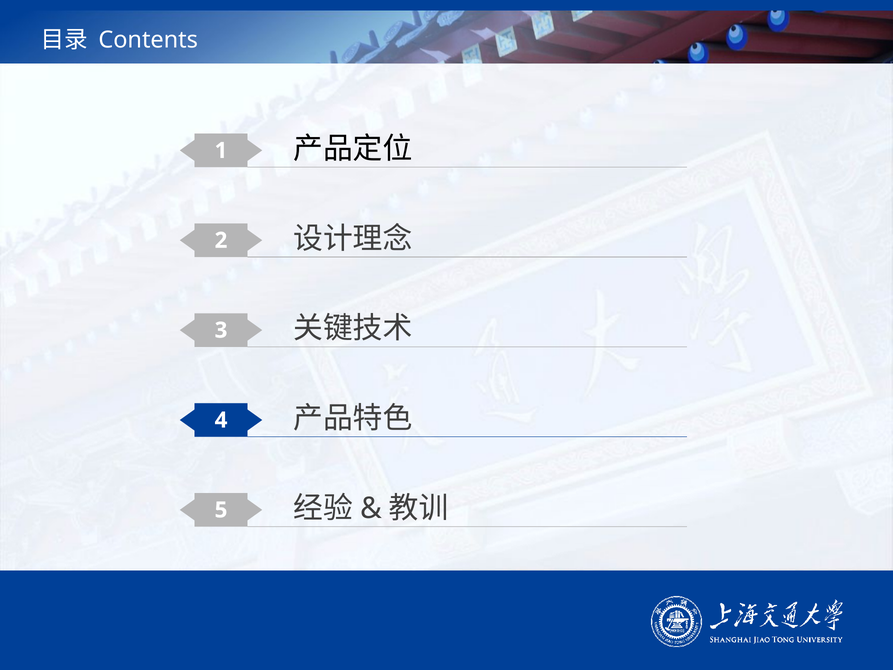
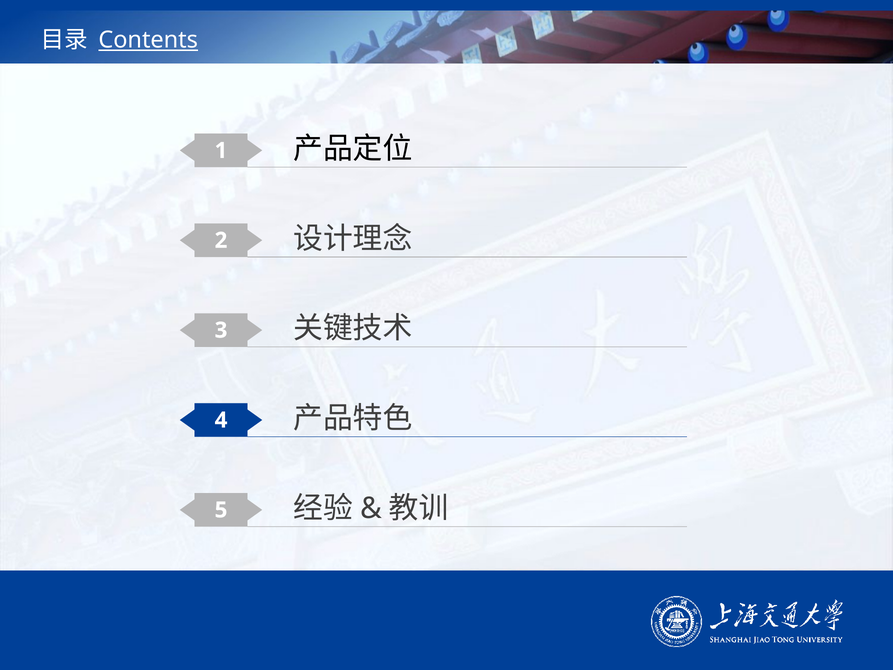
Contents underline: none -> present (148, 40)
